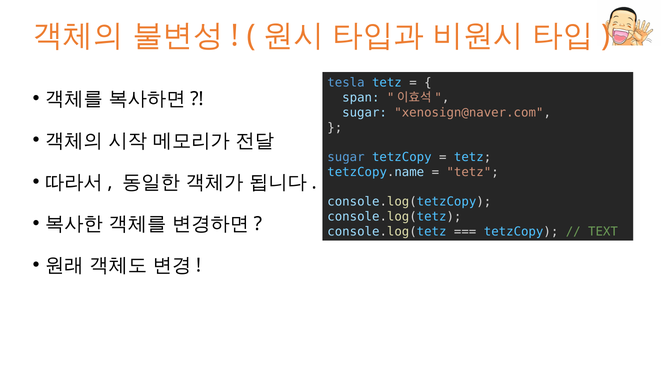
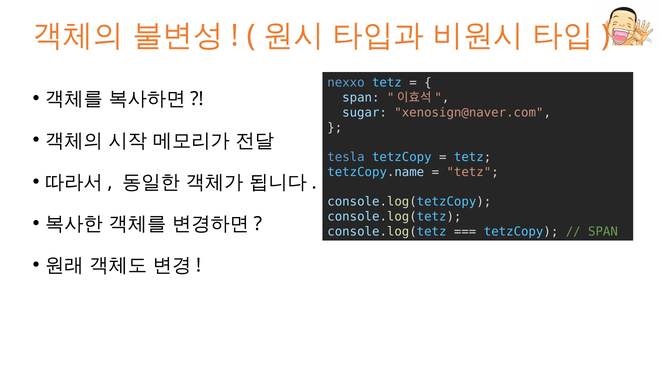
tesla: tesla -> nexxo (346, 83)
sugar: sugar -> tesla (346, 157)
TEXT: TEXT -> SPAN (603, 231)
